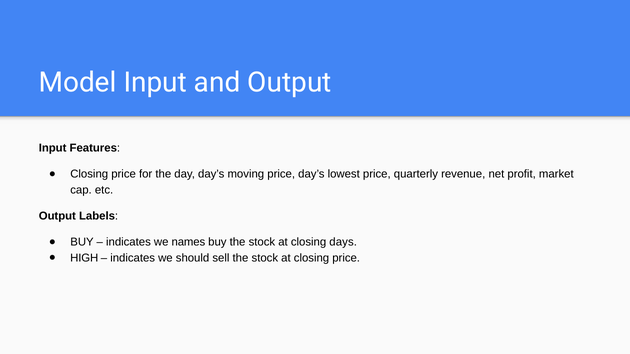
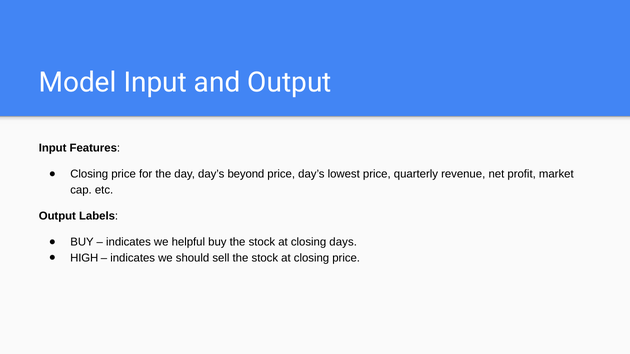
moving: moving -> beyond (246, 174)
names: names -> helpful (188, 242)
